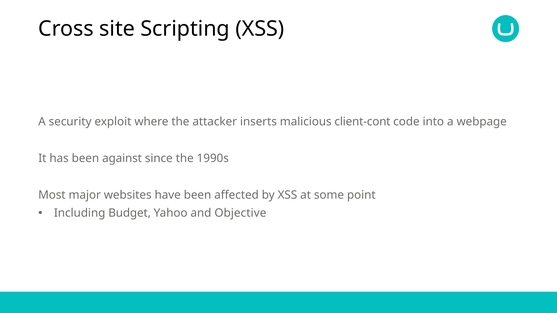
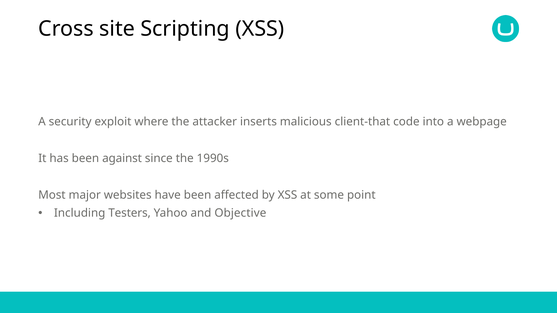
client-cont: client-cont -> client-that (362, 122)
Budget: Budget -> Testers (130, 213)
